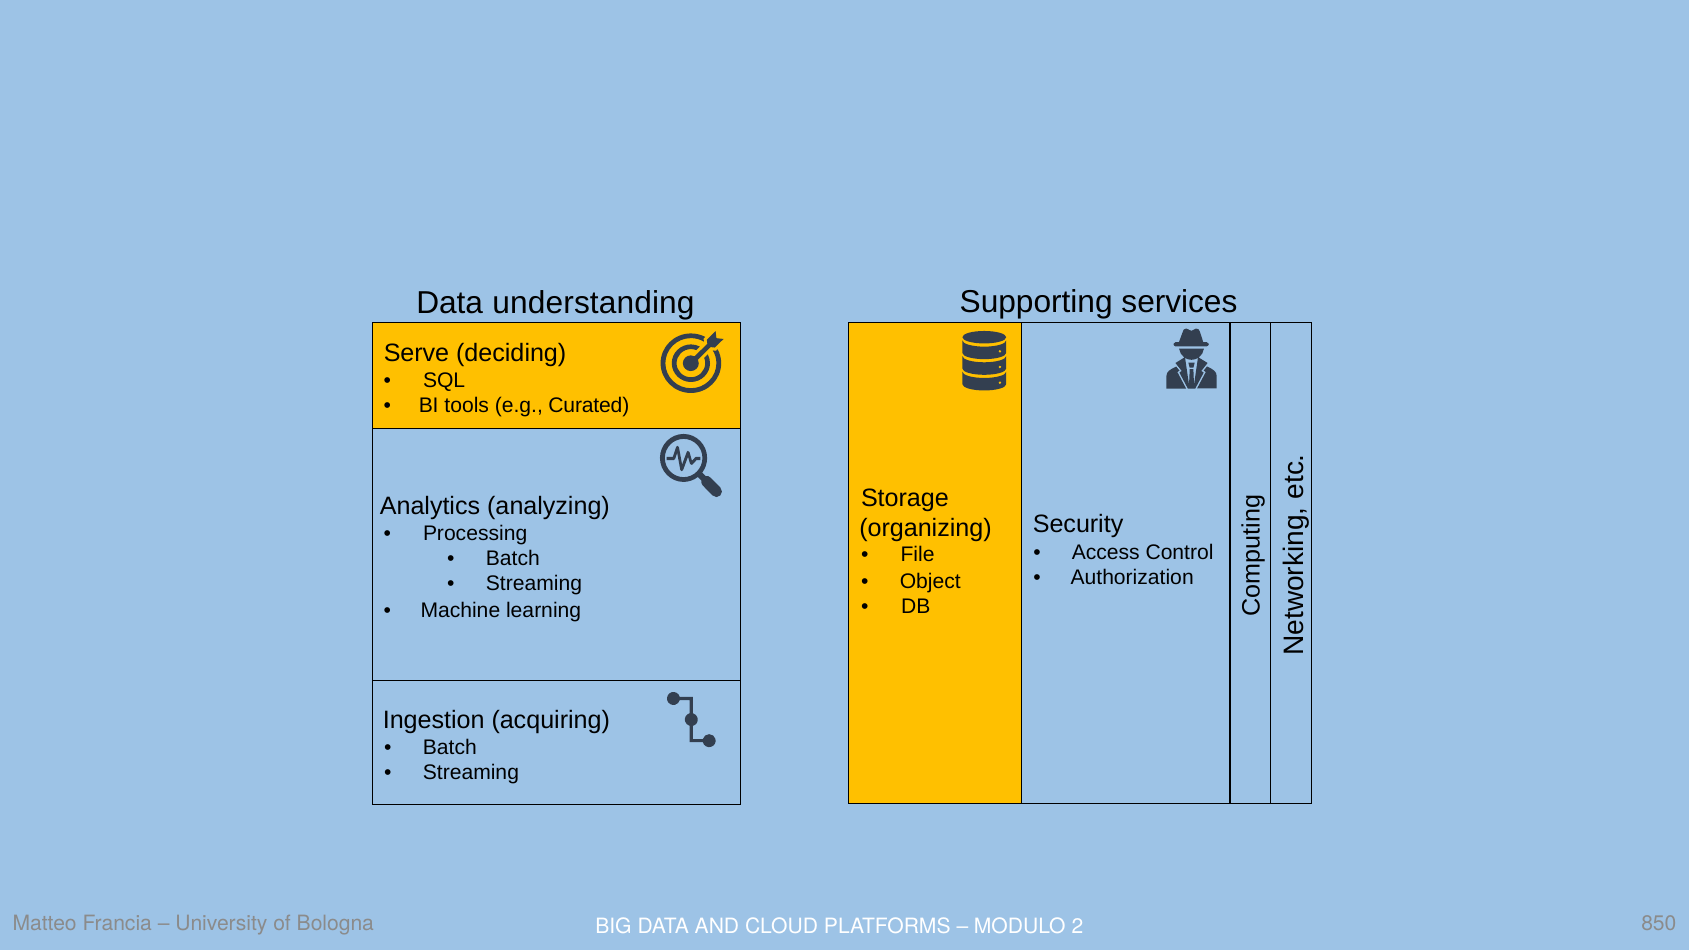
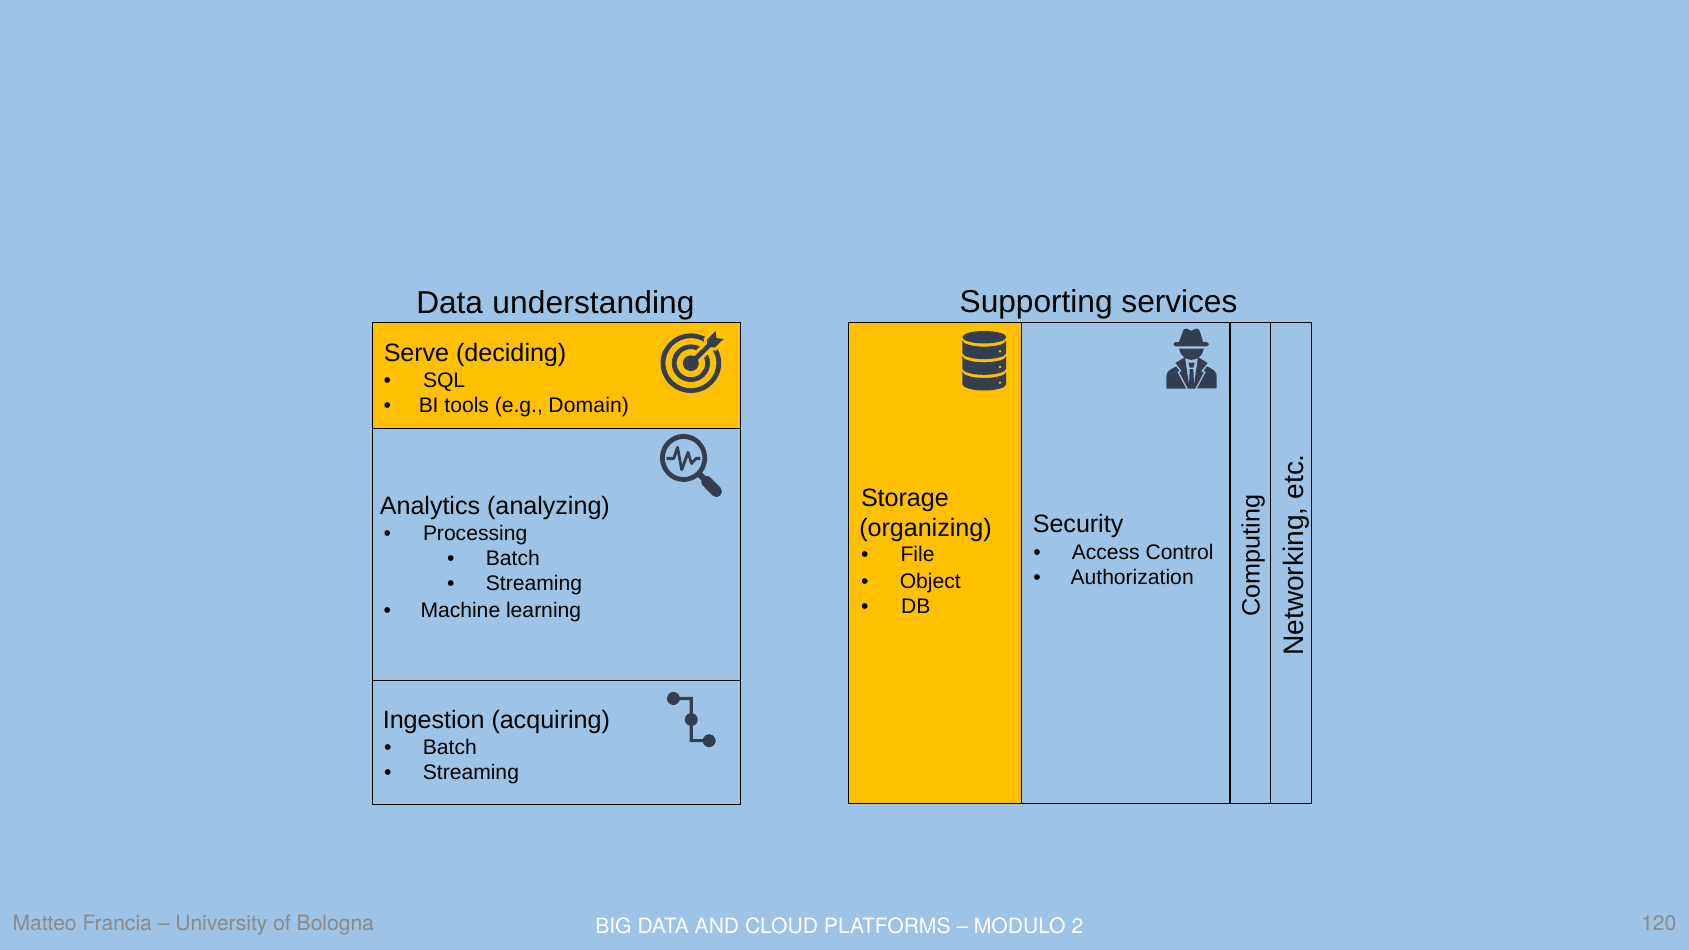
Curated: Curated -> Domain (589, 406)
850: 850 -> 120 (1659, 924)
